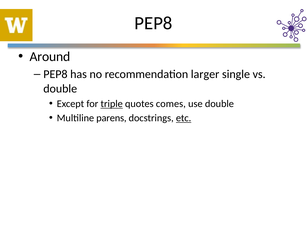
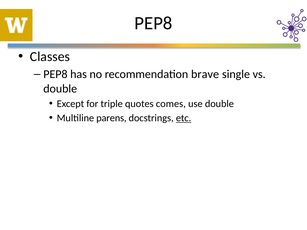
Around: Around -> Classes (50, 57)
larger: larger -> brave (205, 74)
triple underline: present -> none (112, 104)
